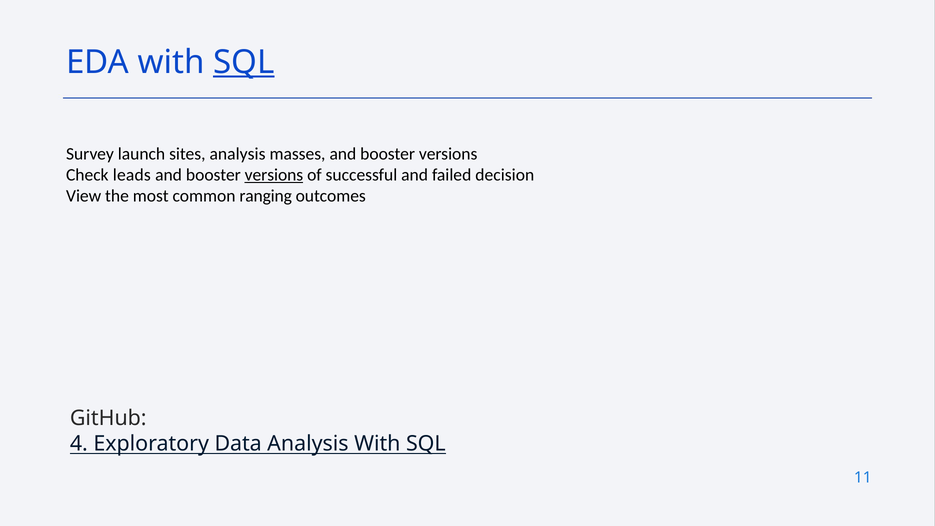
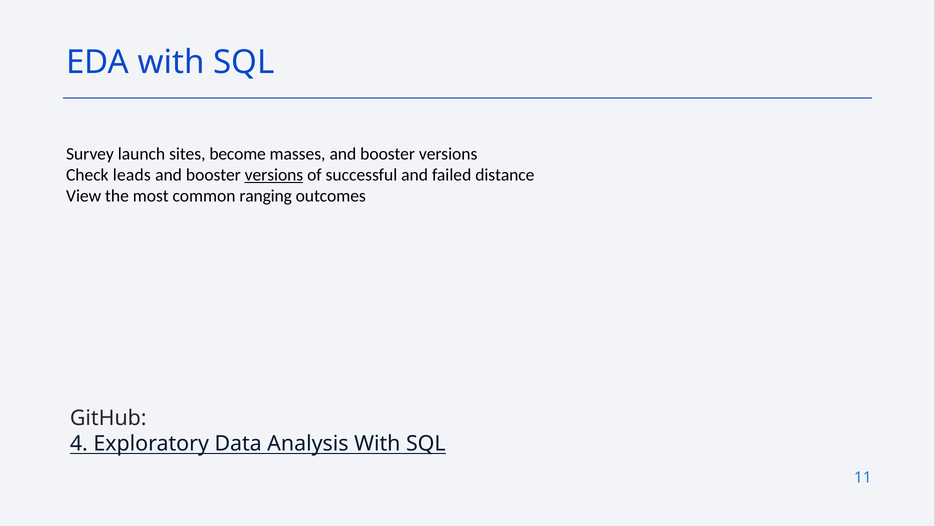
SQL underline: present -> none (244, 62)
sites analysis: analysis -> become (238, 154)
decision: decision -> distance (505, 175)
